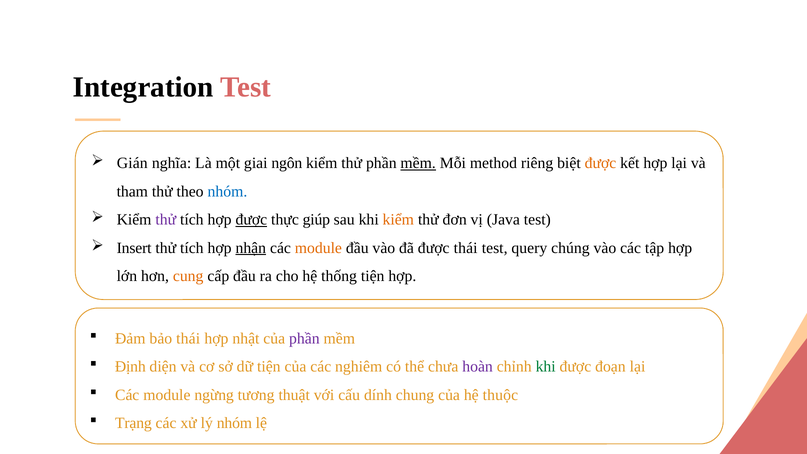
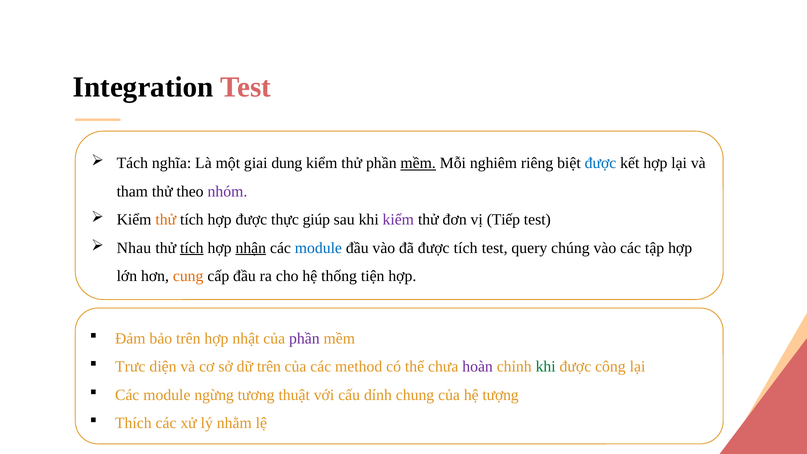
Gián: Gián -> Tách (132, 163)
ngôn: ngôn -> dung (287, 163)
method: method -> nghiêm (493, 163)
được colour: orange -> blue (600, 163)
nhóm colour: blue -> purple (227, 191)
thử colour: purple -> orange (166, 220)
được underline: present -> none (251, 220)
kiểm colour: orange -> purple (398, 220)
Java: Java -> Tiếp (503, 220)
Insert: Insert -> Nhau (134, 248)
tích underline: none -> present (192, 248)
module colour: orange -> blue (318, 248)
được thái: thái -> tích (466, 248)
bảo thái: thái -> trên (188, 339)
Định: Định -> Trưc (130, 367)
dữ tiện: tiện -> trên (269, 367)
nghiêm: nghiêm -> method (359, 367)
đoạn: đoạn -> công (610, 367)
thuộc: thuộc -> tượng (501, 395)
Trạng: Trạng -> Thích (133, 423)
lý nhóm: nhóm -> nhằm (234, 423)
